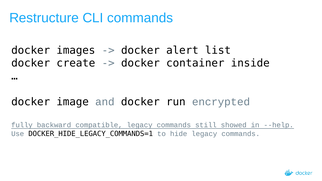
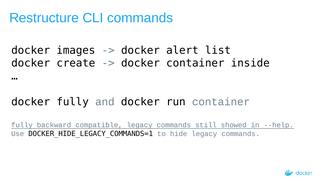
docker image: image -> fully (73, 102)
run encrypted: encrypted -> container (221, 102)
